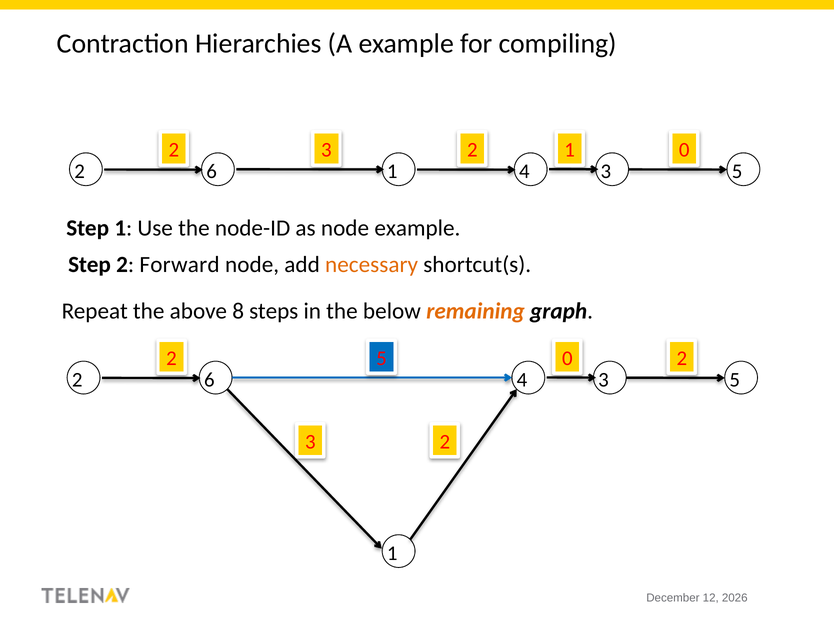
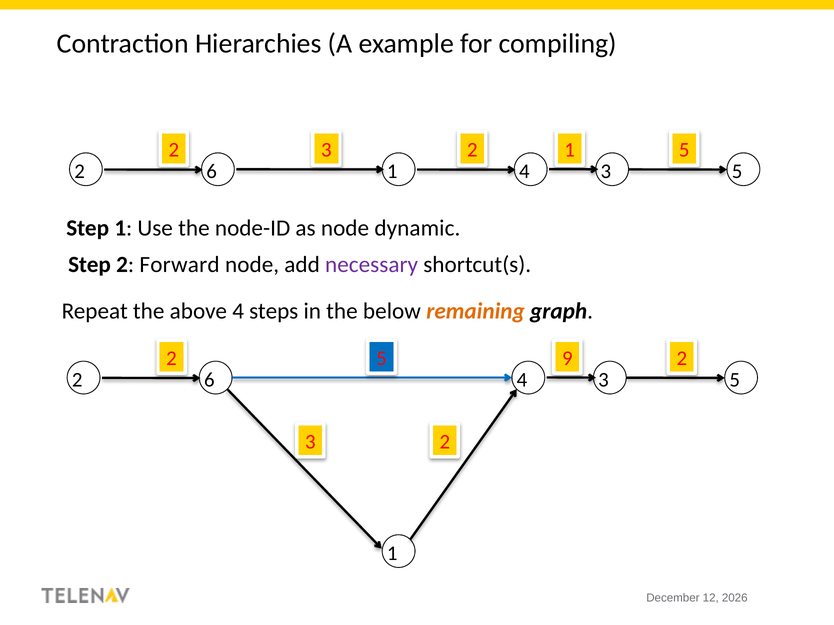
3 0: 0 -> 5 (684, 150)
node example: example -> dynamic (417, 228)
necessary colour: orange -> purple (372, 265)
above 8: 8 -> 4 (238, 312)
2 0: 0 -> 9 (567, 359)
